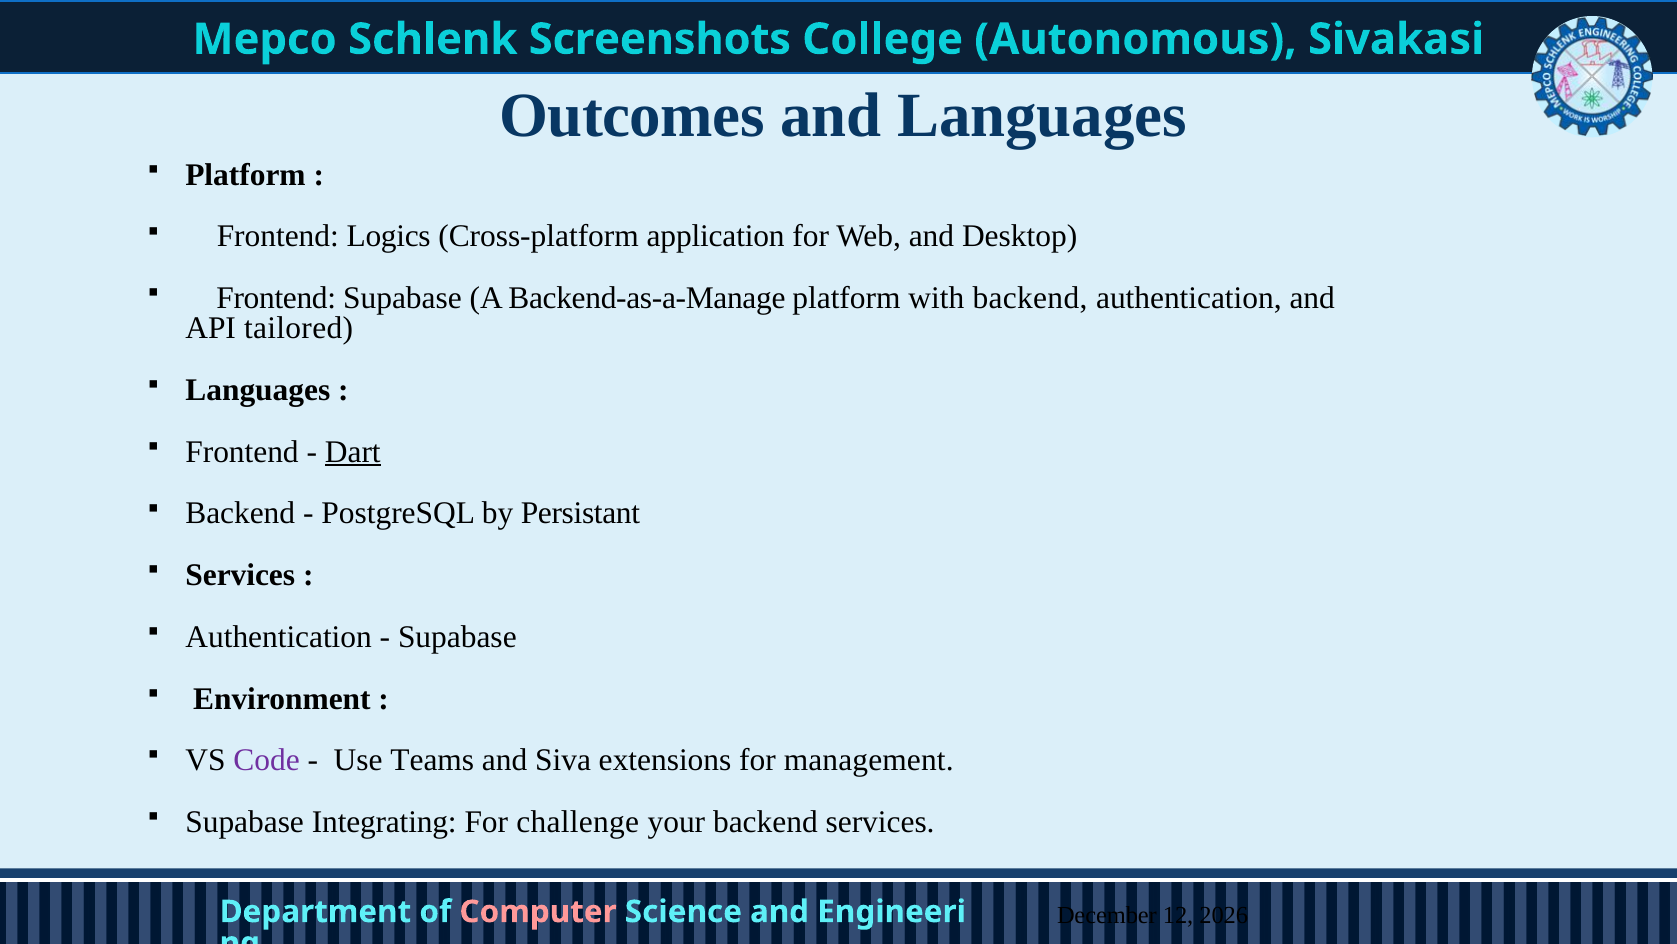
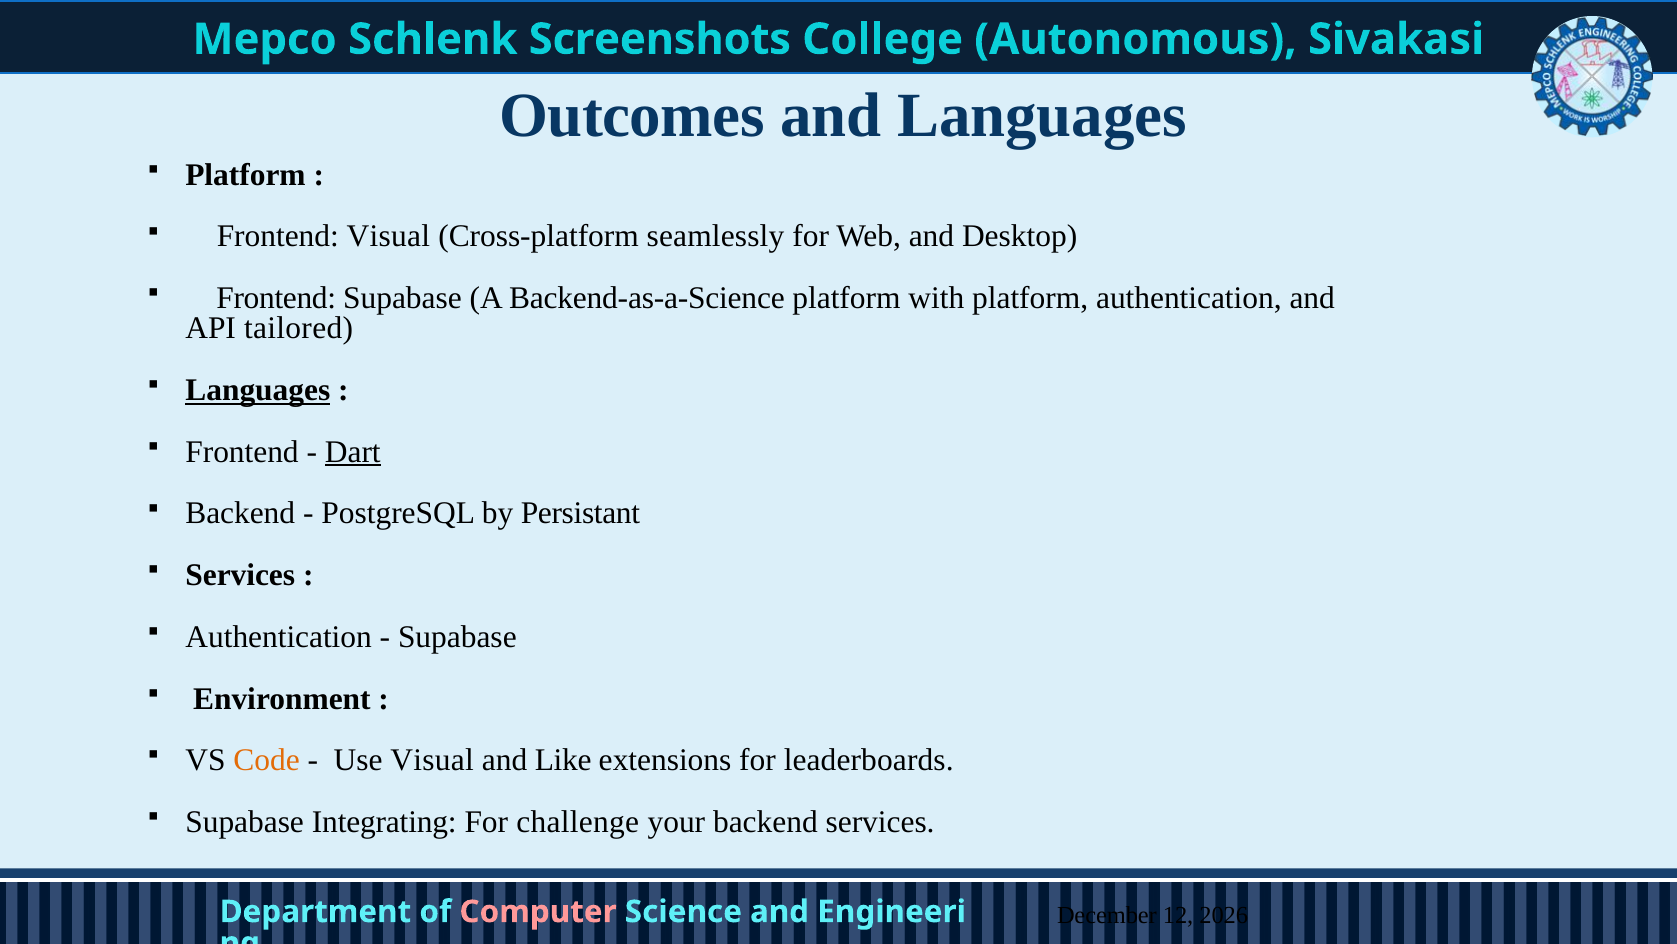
Frontend Logics: Logics -> Visual (388, 236)
application: application -> seamlessly (716, 236)
Backend-as-a-Manage: Backend-as-a-Manage -> Backend-as-a-Science (647, 298)
with backend: backend -> platform (1030, 298)
Languages underline: none -> present (258, 390)
Code colour: purple -> orange (267, 760)
Use Teams: Teams -> Visual (432, 760)
Siva: Siva -> Like (563, 760)
management: management -> leaderboards (869, 760)
